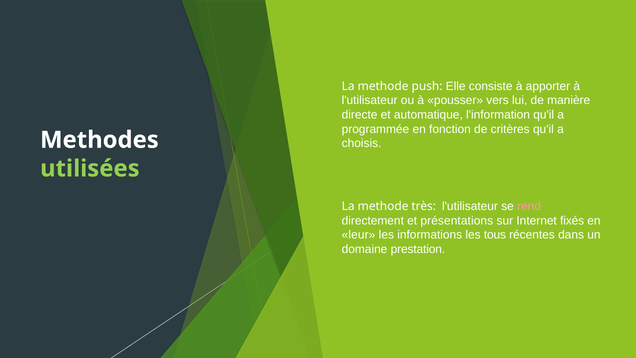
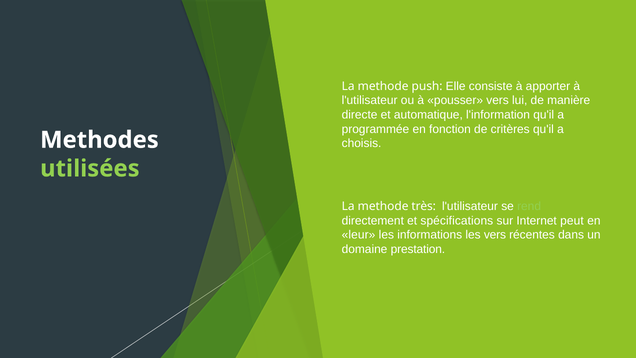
rend colour: pink -> light green (529, 206)
présentations: présentations -> spécifications (457, 220)
fixés: fixés -> peut (572, 220)
les tous: tous -> vers (495, 235)
